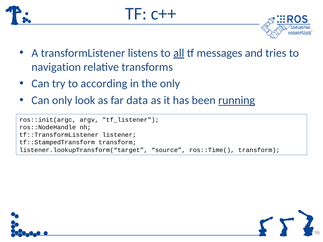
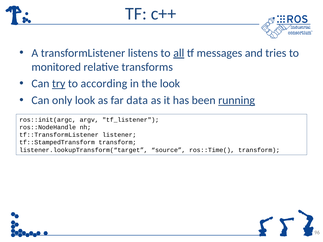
navigation: navigation -> monitored (56, 67)
try underline: none -> present (59, 84)
the only: only -> look (170, 84)
